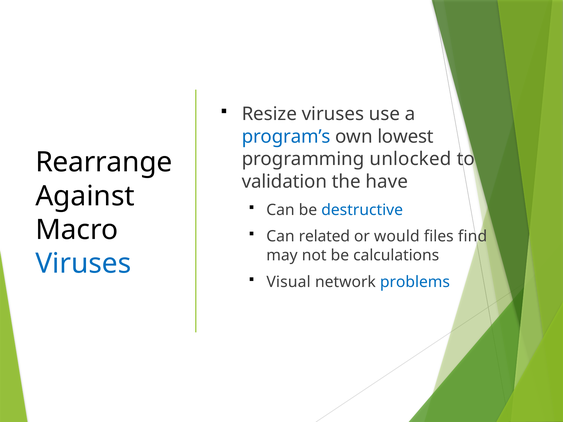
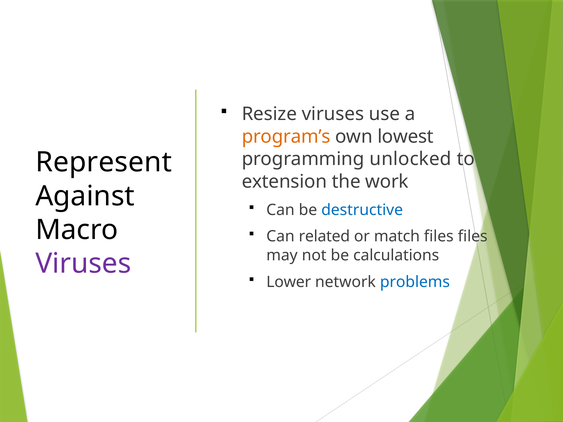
program’s colour: blue -> orange (286, 137)
Rearrange: Rearrange -> Represent (104, 162)
validation: validation -> extension (284, 182)
have: have -> work (387, 182)
would: would -> match (397, 237)
files find: find -> files (473, 237)
Viruses colour: blue -> purple (83, 264)
Visual: Visual -> Lower (289, 282)
